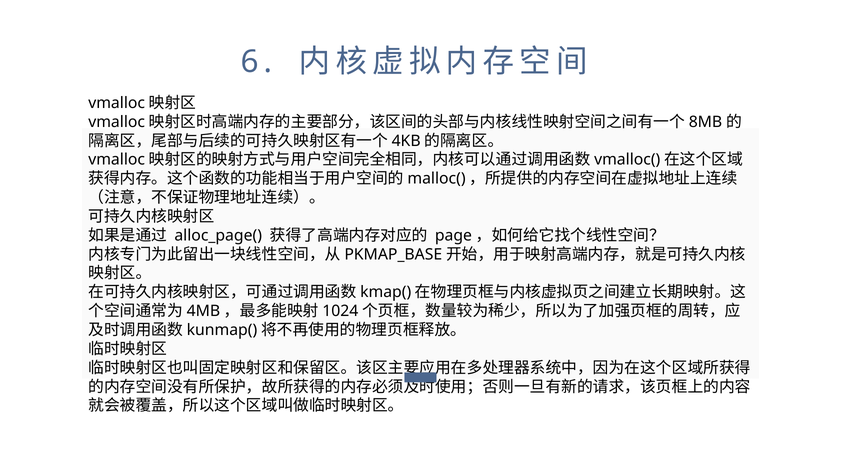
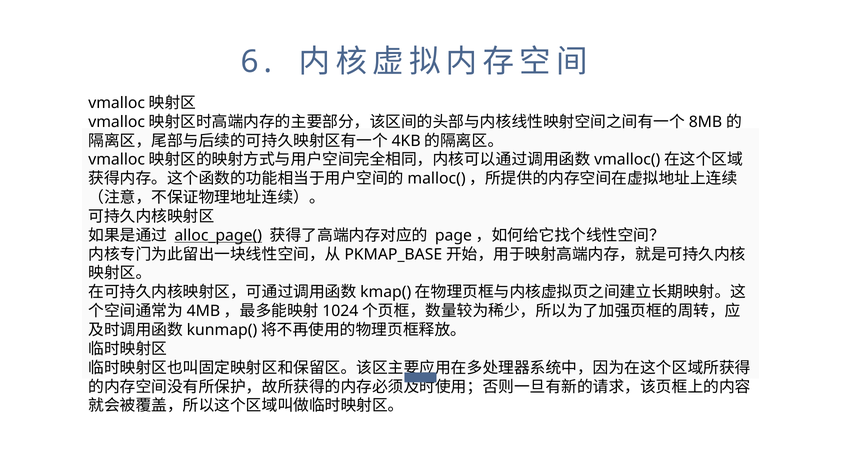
alloc_page( underline: none -> present (218, 235)
